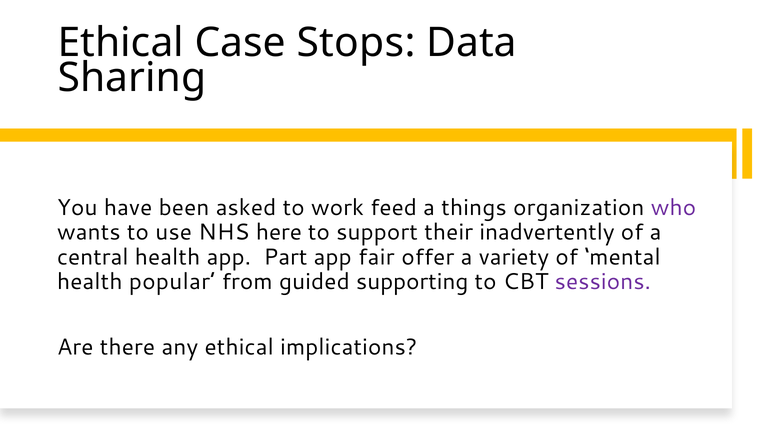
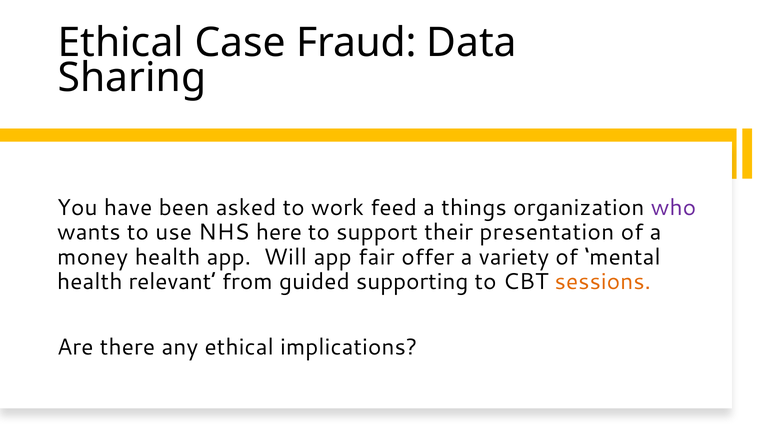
Stops: Stops -> Fraud (356, 43)
inadvertently: inadvertently -> presentation (547, 232)
central: central -> money (93, 257)
Part: Part -> Will (285, 257)
popular: popular -> relevant (172, 282)
sessions colour: purple -> orange (603, 282)
